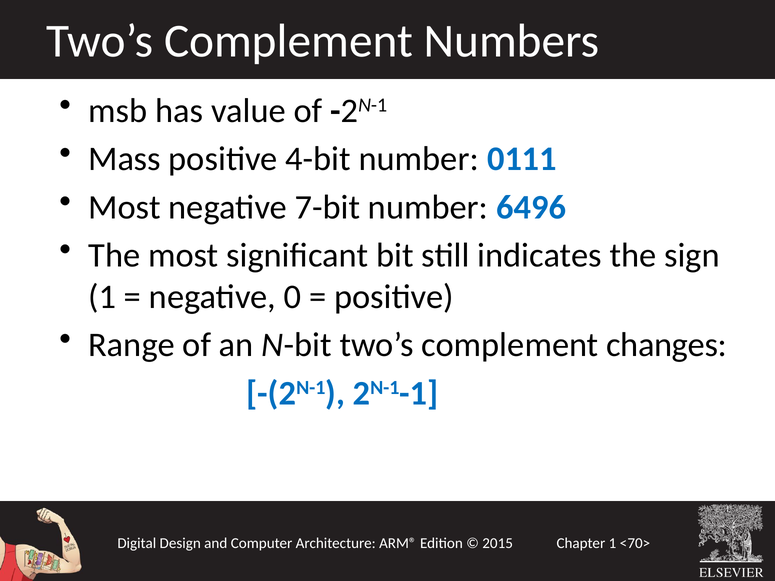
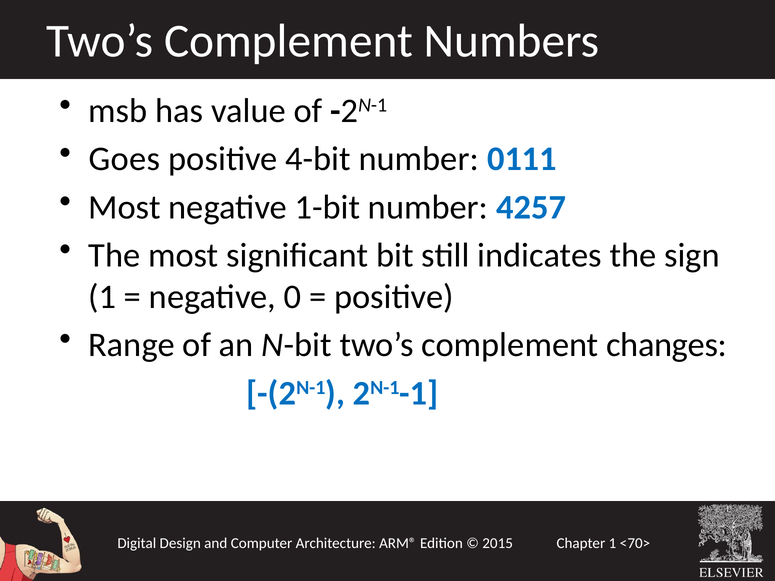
Mass: Mass -> Goes (124, 159)
7-bit: 7-bit -> 1-bit (327, 207)
6496: 6496 -> 4257 (531, 207)
